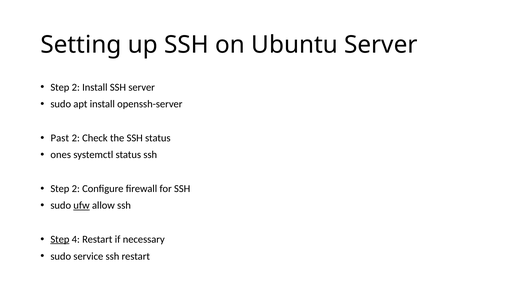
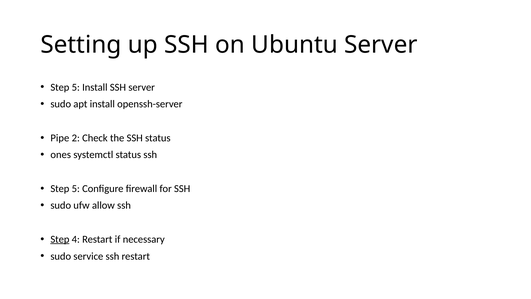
2: 2 -> 5 (76, 87)
Past: Past -> Pipe (60, 138)
2: 2 -> 5 (76, 188)
ufw underline: present -> none (82, 205)
